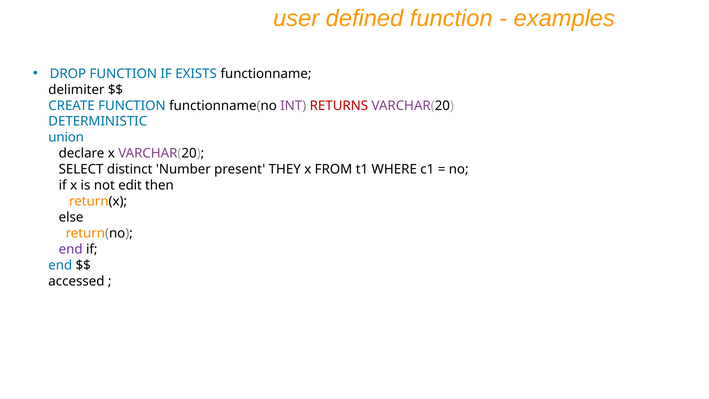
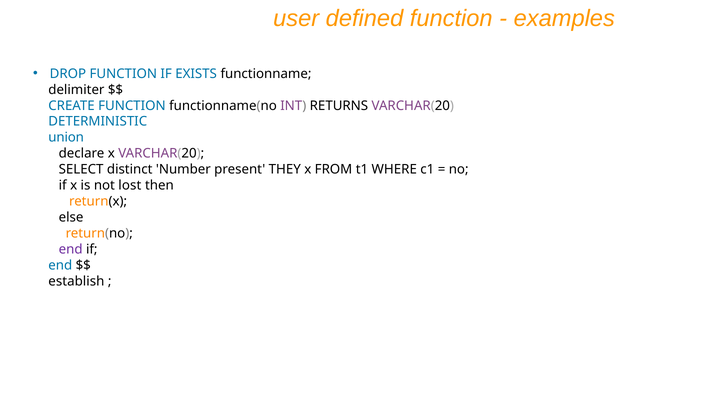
RETURNS colour: red -> black (339, 106)
edit: edit -> lost (130, 185)
accessed: accessed -> establish (76, 281)
